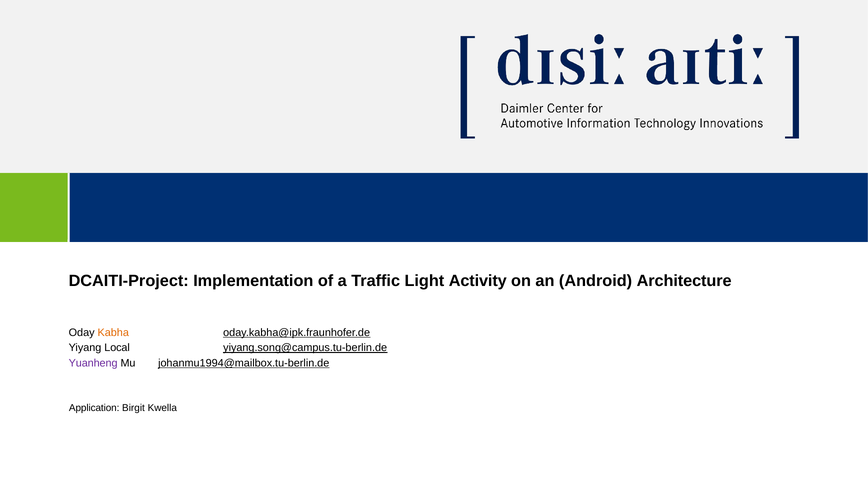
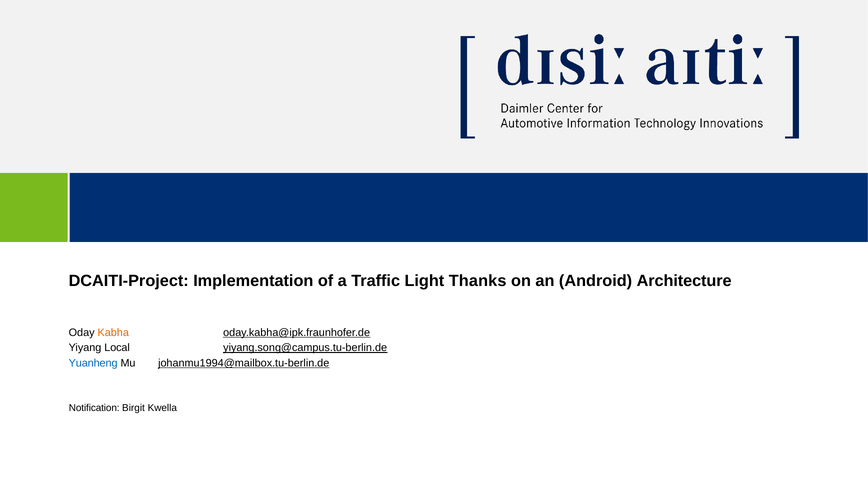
Activity: Activity -> Thanks (478, 281)
Yuanheng colour: purple -> blue (93, 363)
Application: Application -> Notification (94, 408)
